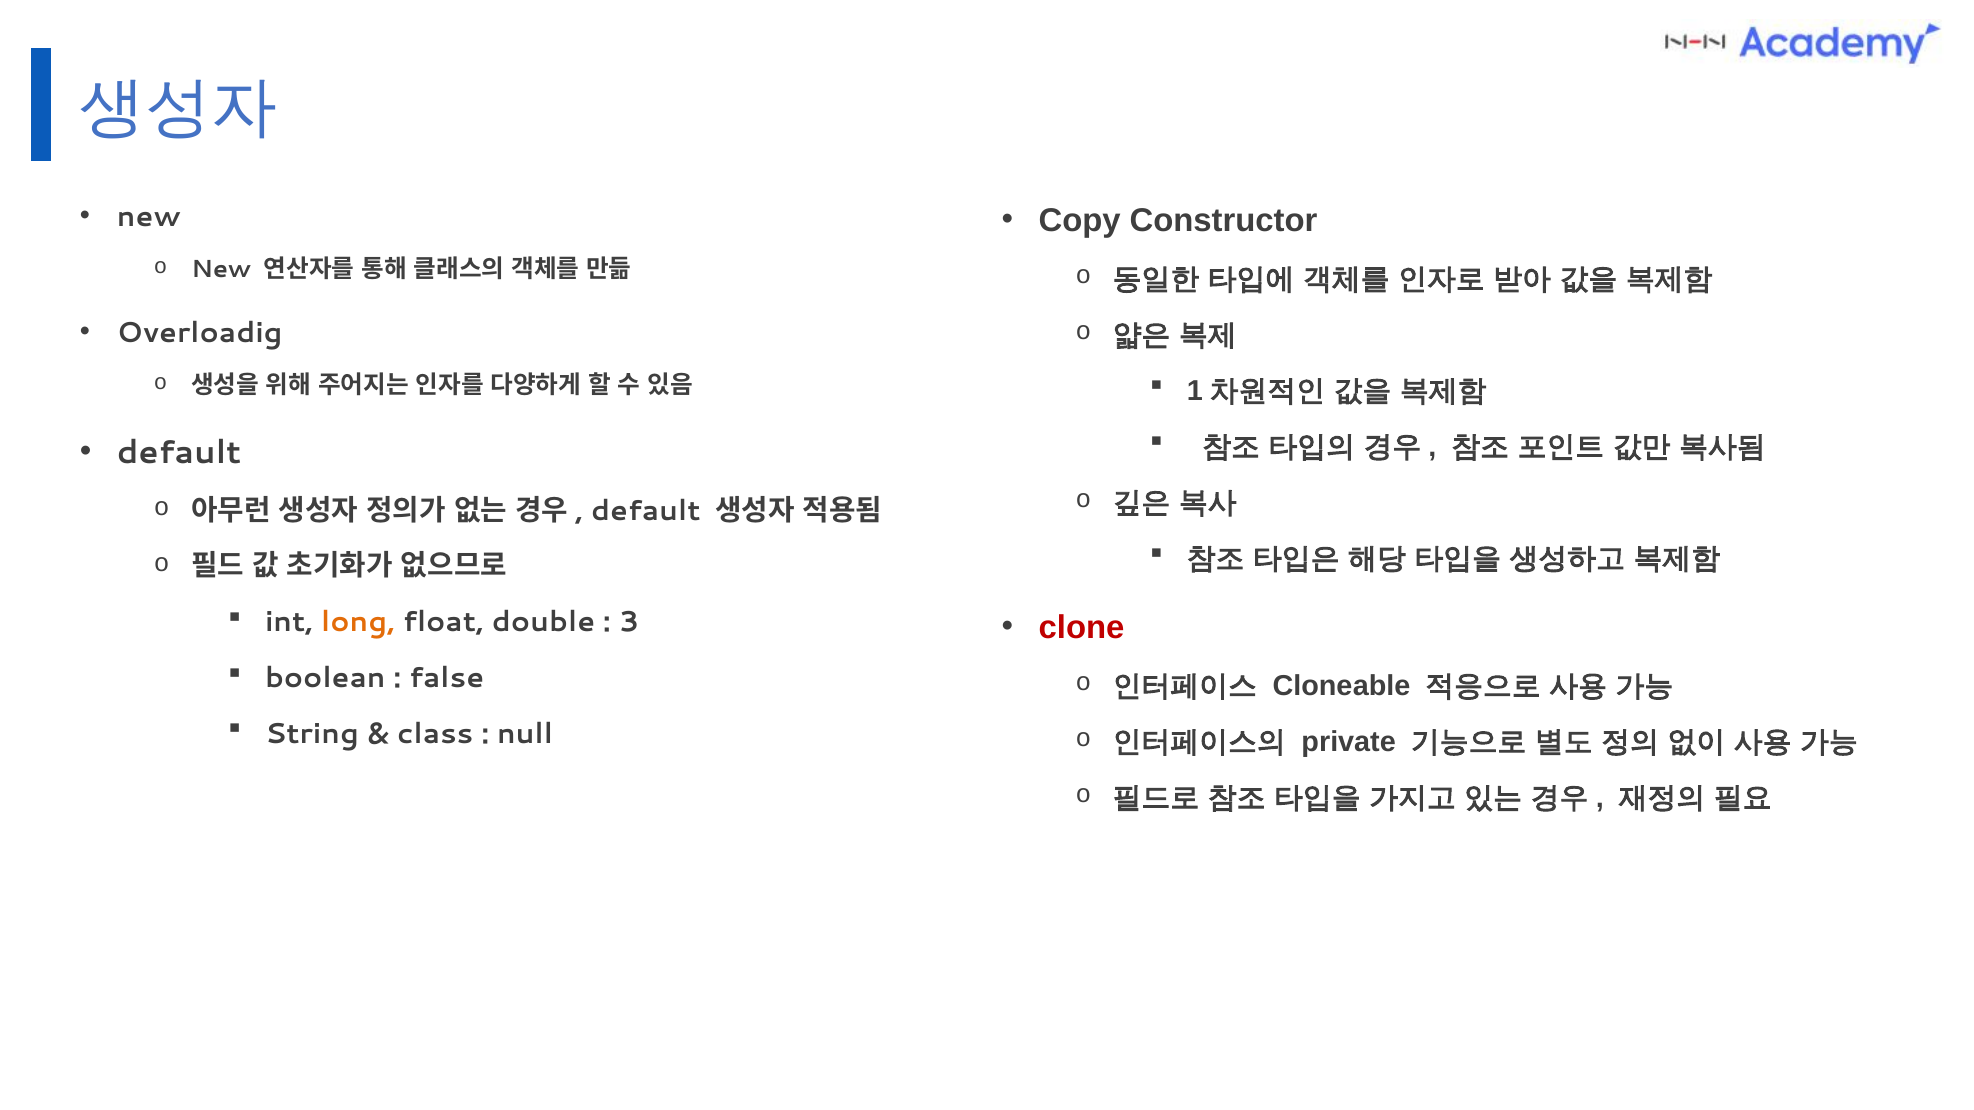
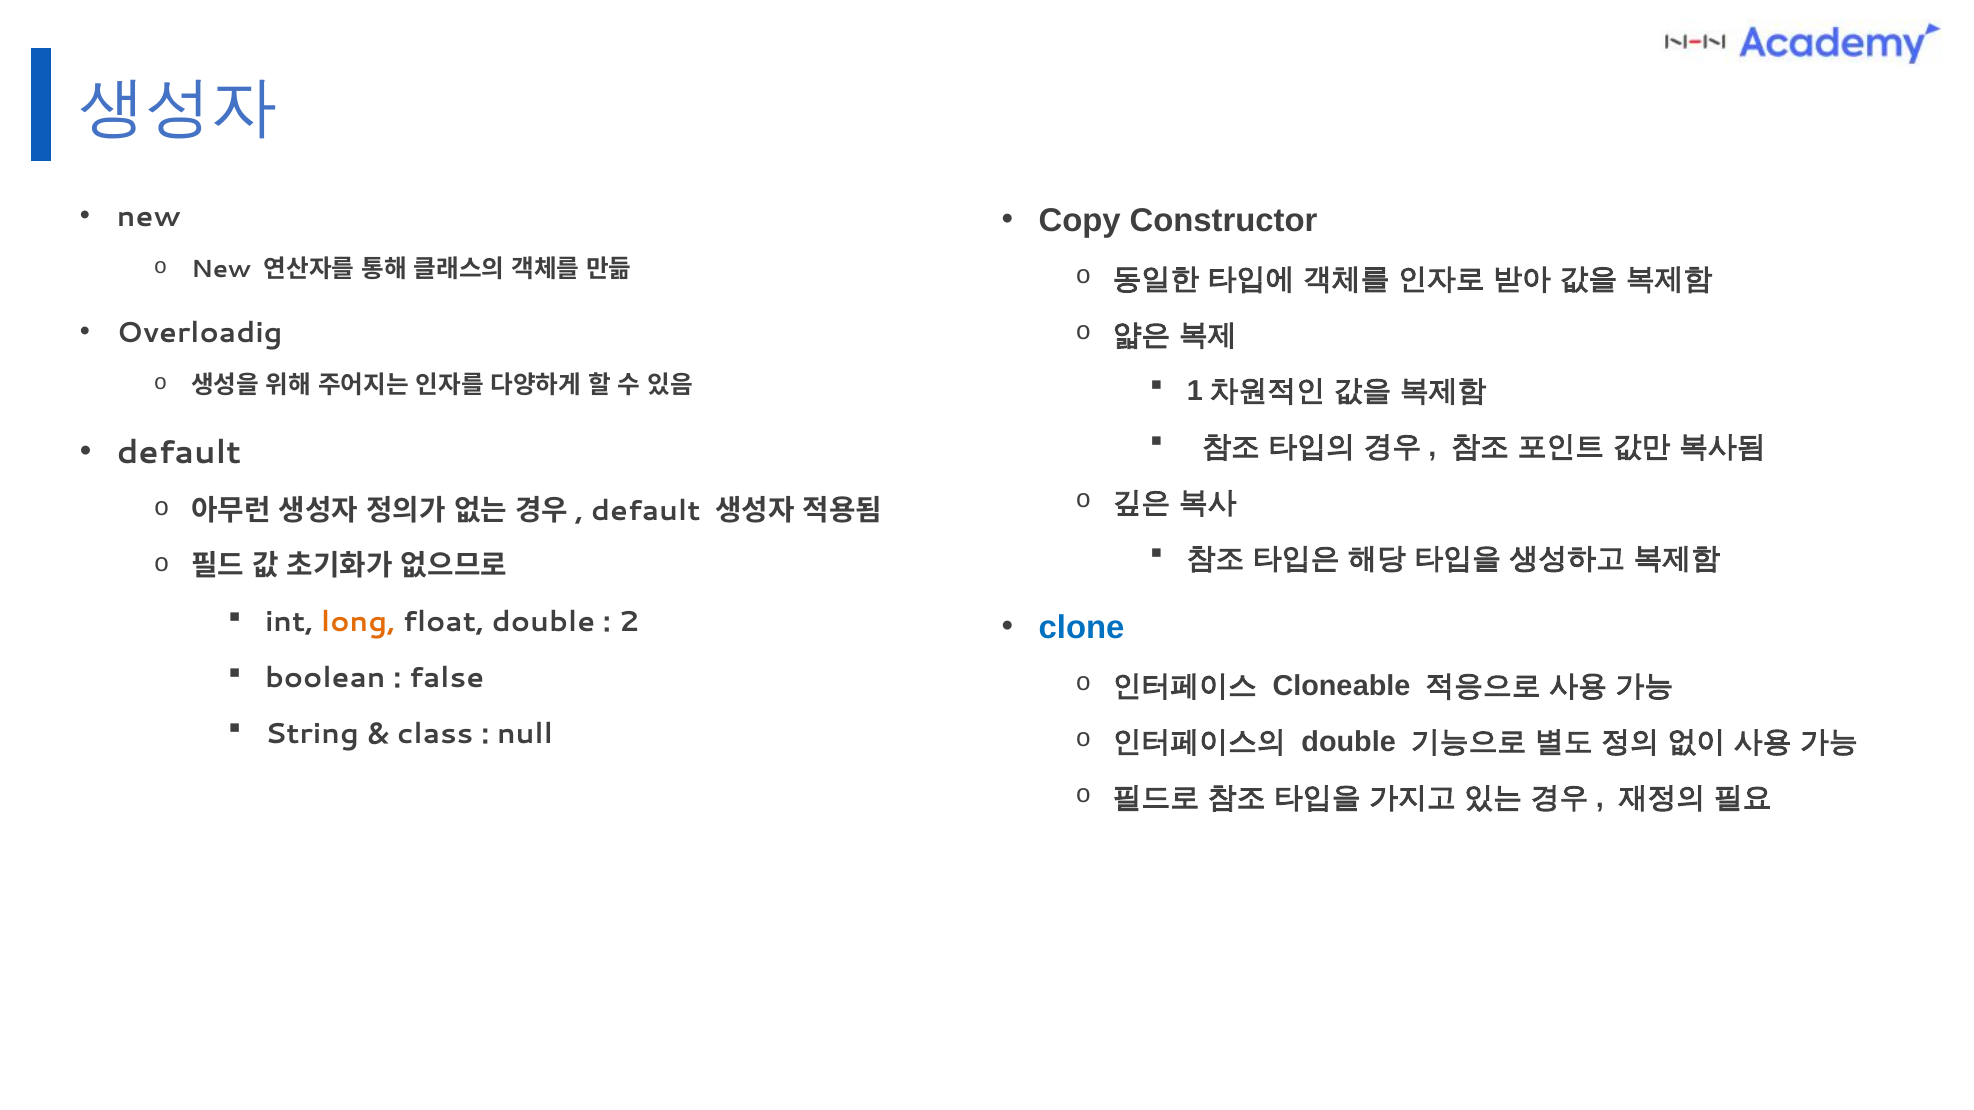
3: 3 -> 2 (629, 623)
clone colour: red -> blue (1082, 628)
private: private -> double (1349, 742)
